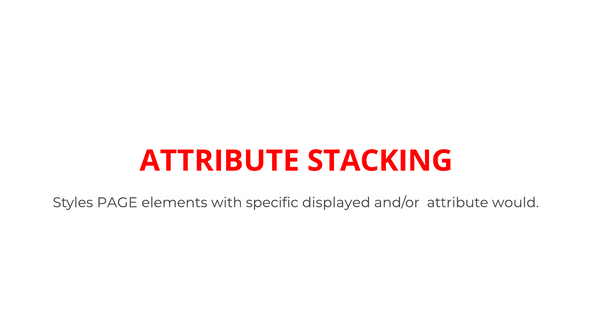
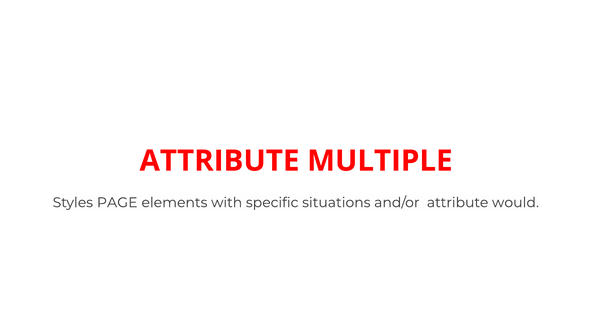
STACKING: STACKING -> MULTIPLE (380, 161)
displayed: displayed -> situations (336, 203)
